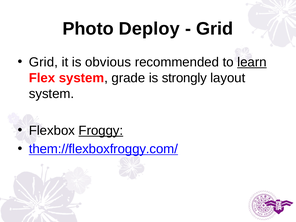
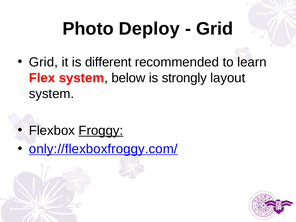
obvious: obvious -> different (108, 62)
learn underline: present -> none (252, 62)
grade: grade -> below (128, 78)
them://flexboxfroggy.com/: them://flexboxfroggy.com/ -> only://flexboxfroggy.com/ (103, 149)
